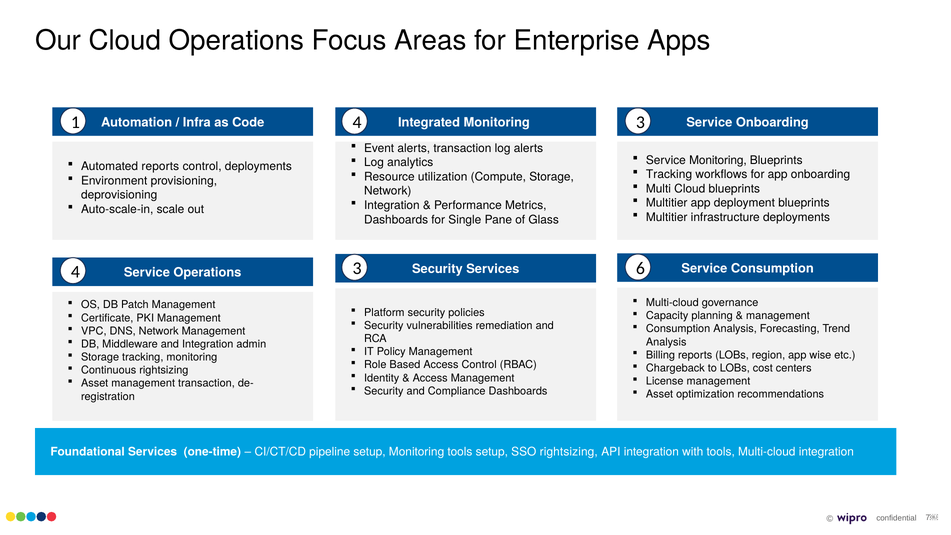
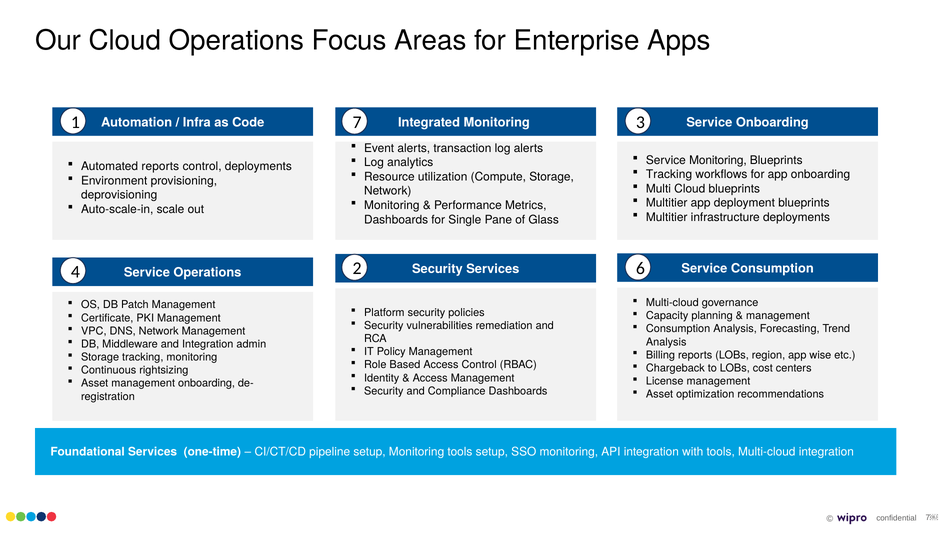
1 4: 4 -> 7 (357, 122)
Integration: Integration -> Monitoring (392, 205)
4 3: 3 -> 2 (357, 269)
management transaction: transaction -> onboarding (207, 383)
SSO rightsizing: rightsizing -> monitoring (569, 452)
